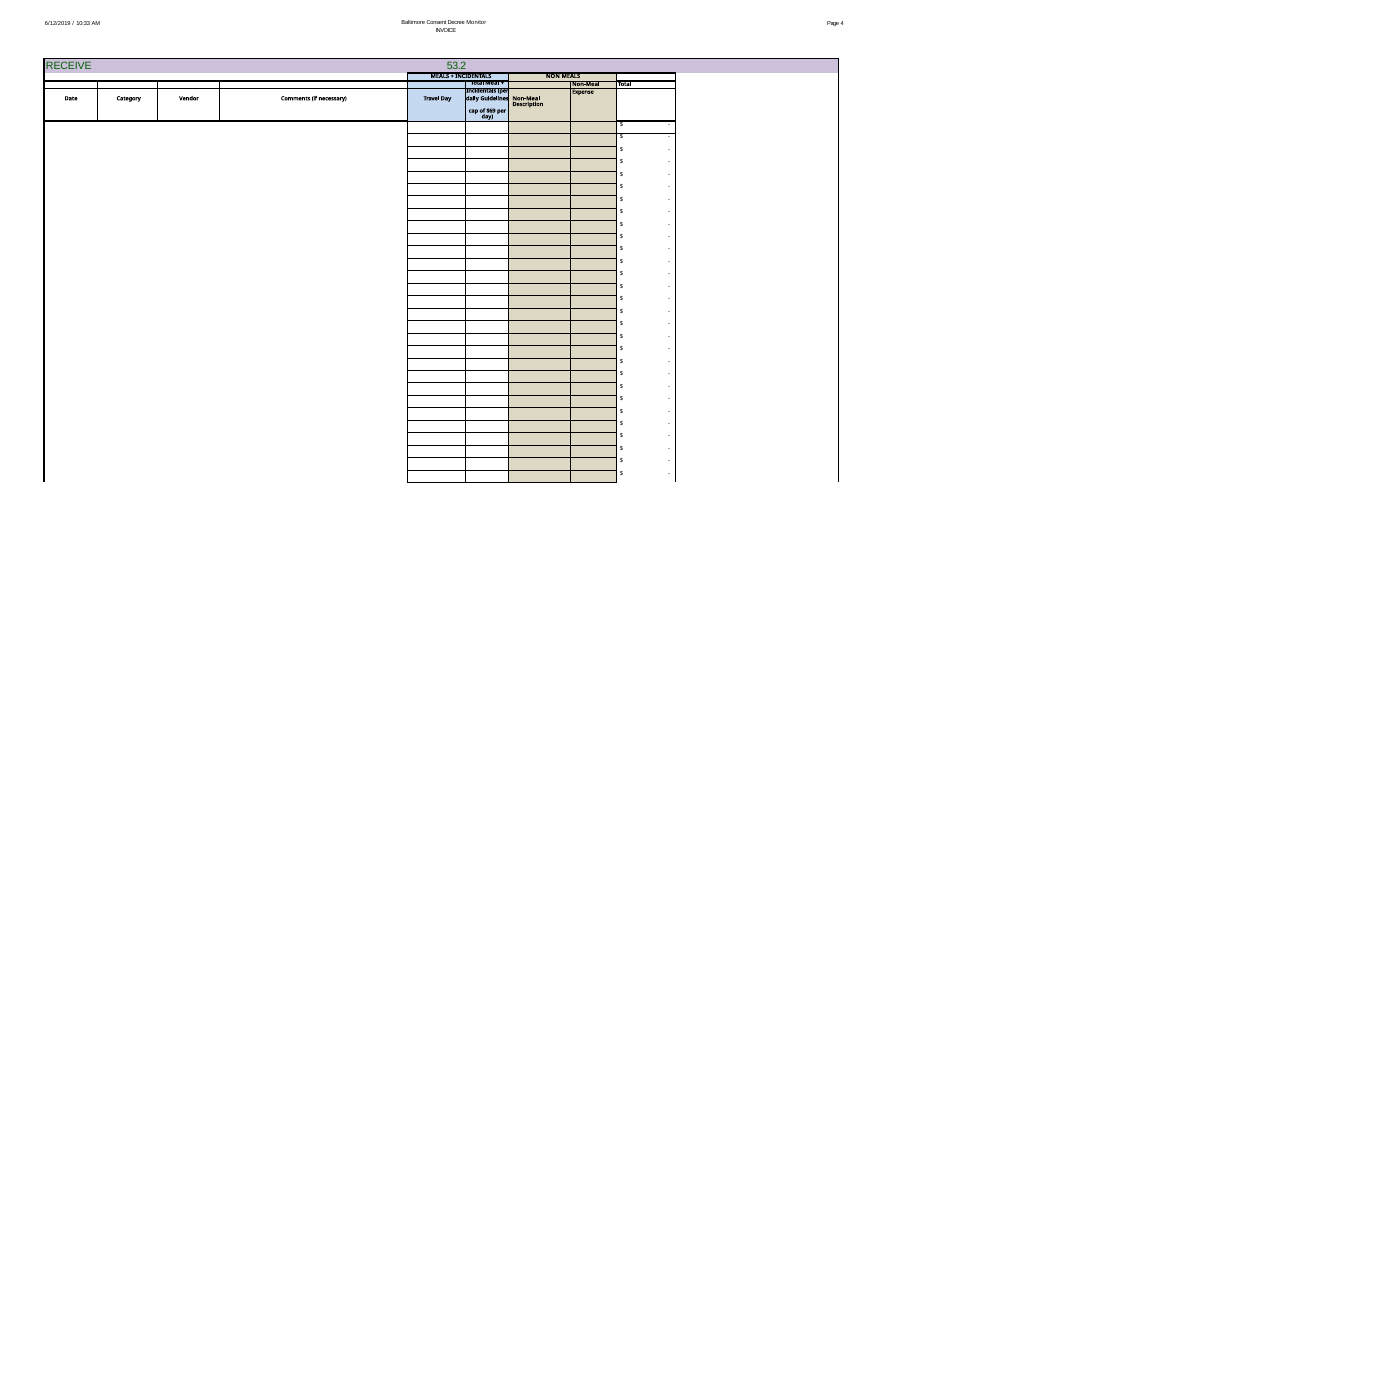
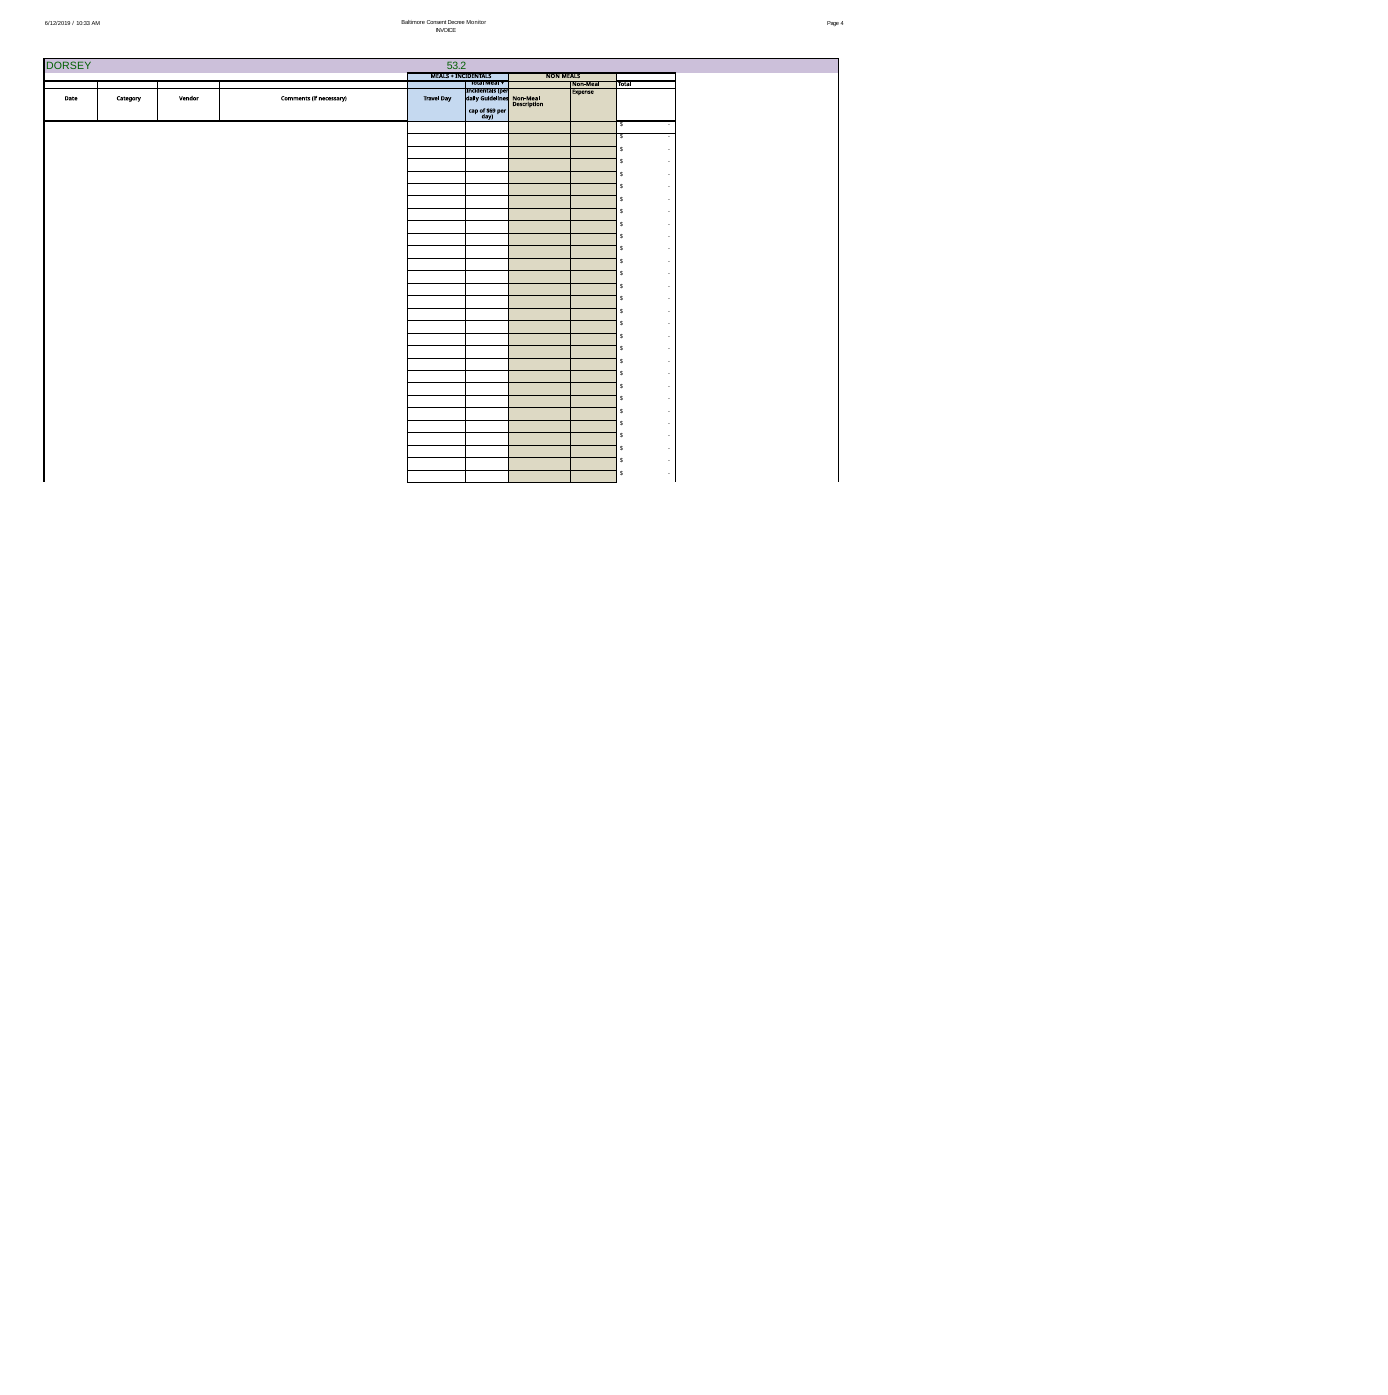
RECEIVE: RECEIVE -> DORSEY (69, 66)
